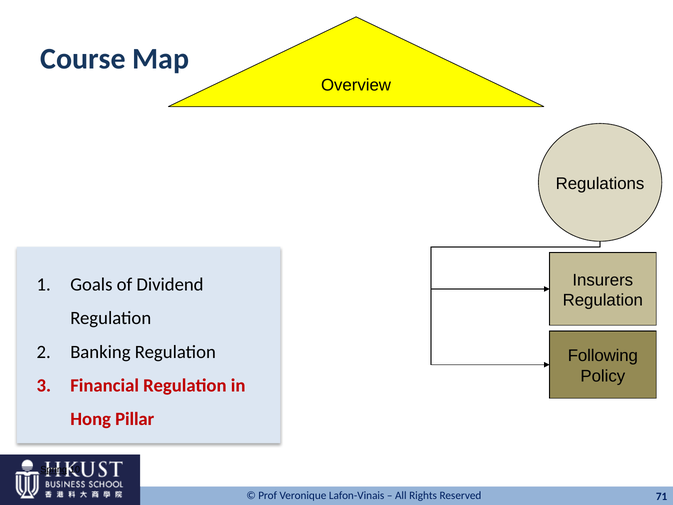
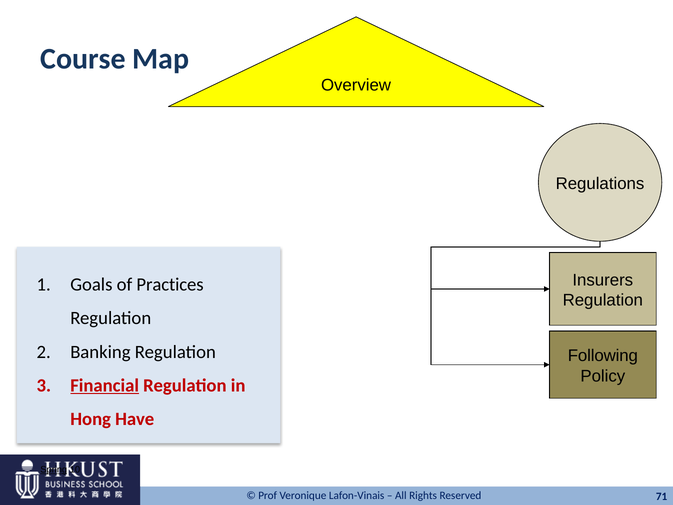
Dividend: Dividend -> Practices (170, 284)
Financial underline: none -> present (105, 385)
Pillar: Pillar -> Have (135, 419)
